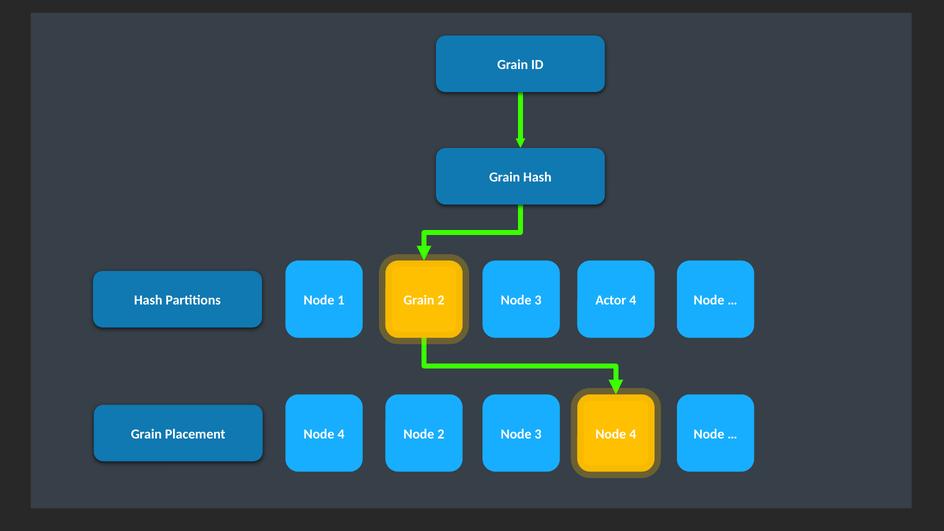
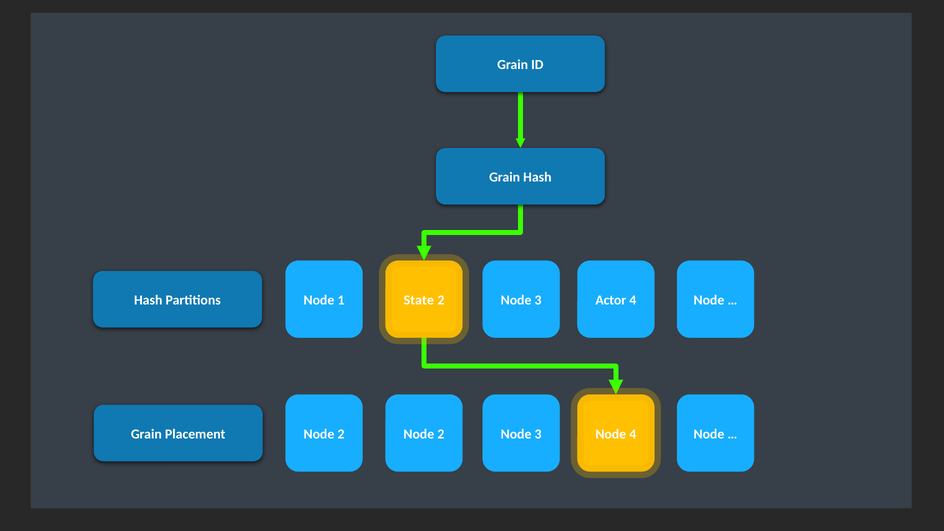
Grain: Grain -> State (419, 300)
4: 4 -> 2 (341, 434)
